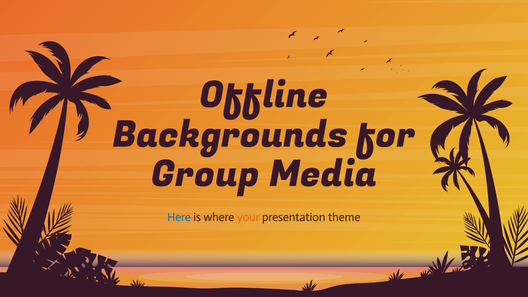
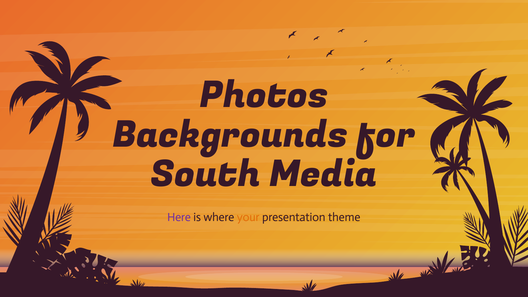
Offline: Offline -> Photos (264, 95)
Group: Group -> South (206, 174)
Here colour: blue -> purple (179, 217)
